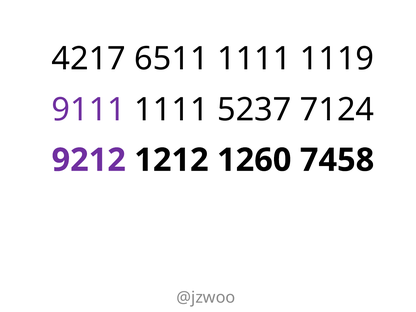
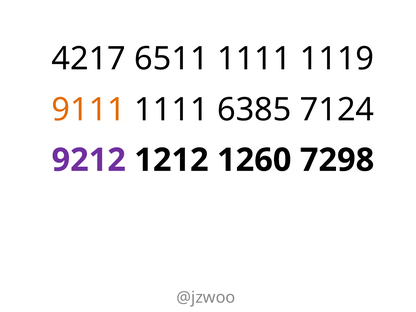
9111 colour: purple -> orange (89, 110)
5237: 5237 -> 6385 (254, 110)
7458: 7458 -> 7298 (337, 160)
